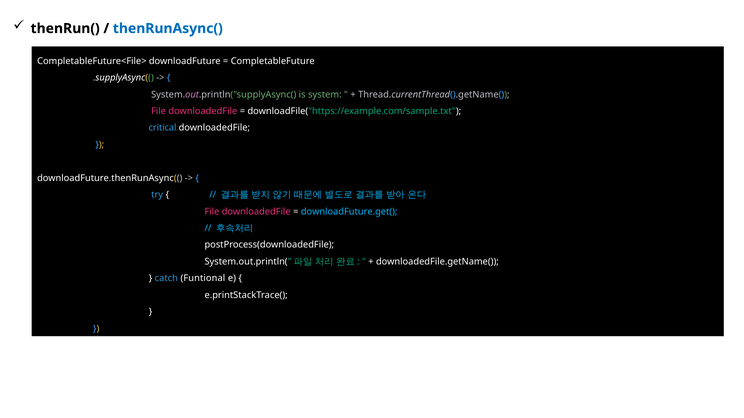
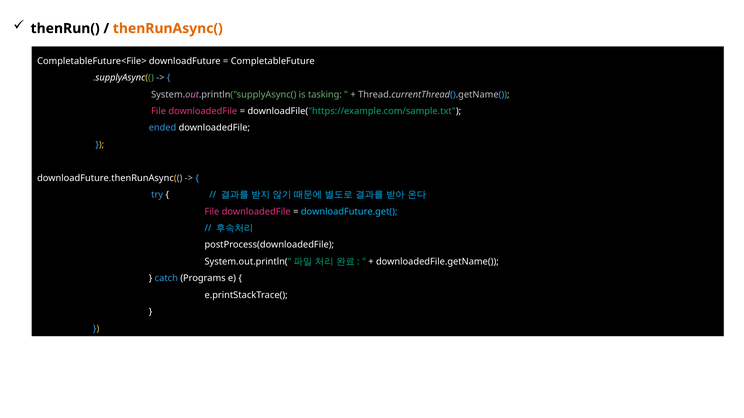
thenRunAsync( colour: blue -> orange (168, 29)
system: system -> tasking (325, 95)
critical: critical -> ended (163, 128)
Funtional: Funtional -> Programs (203, 279)
